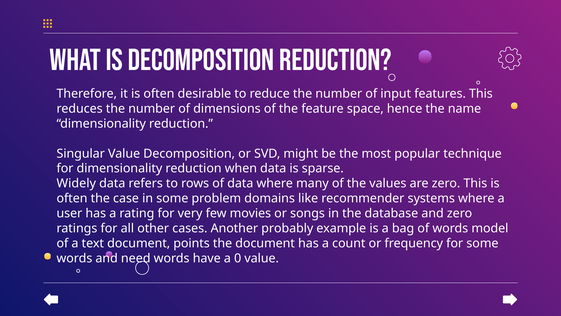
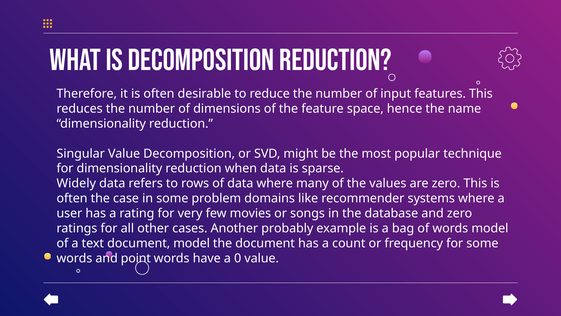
document points: points -> model (192, 243)
need: need -> point (136, 258)
